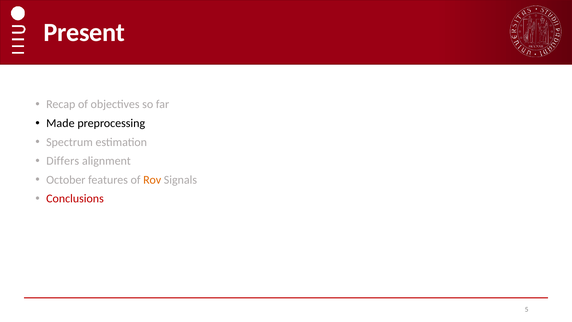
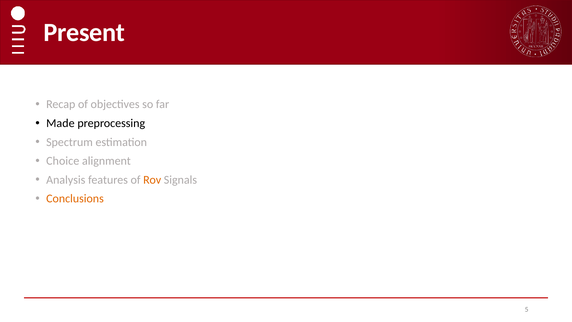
Differs: Differs -> Choice (63, 161)
October: October -> Analysis (66, 180)
Conclusions colour: red -> orange (75, 198)
